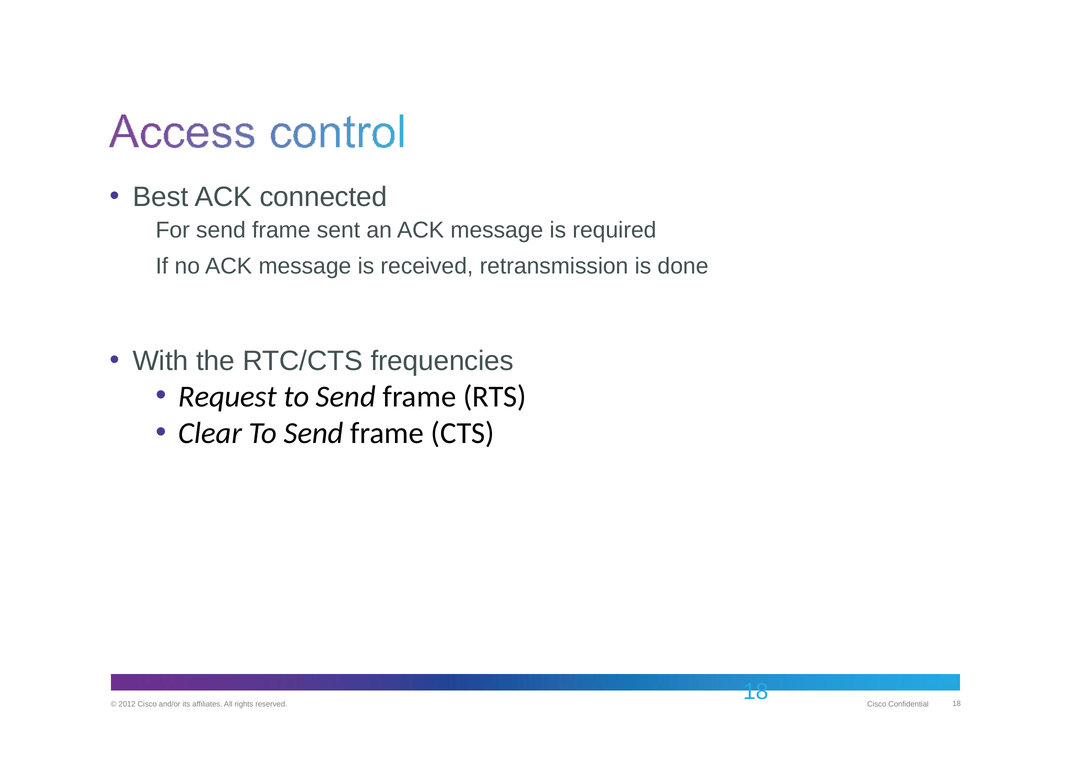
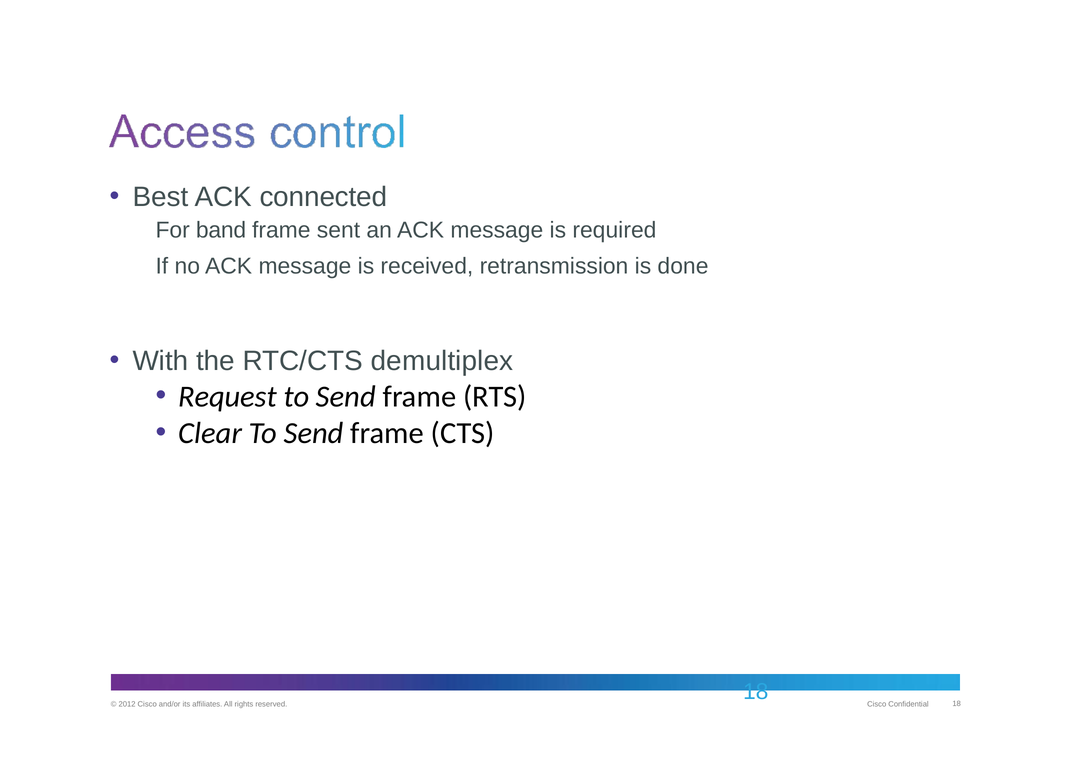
For send: send -> band (221, 230)
frequencies: frequencies -> demultiplex (442, 361)
